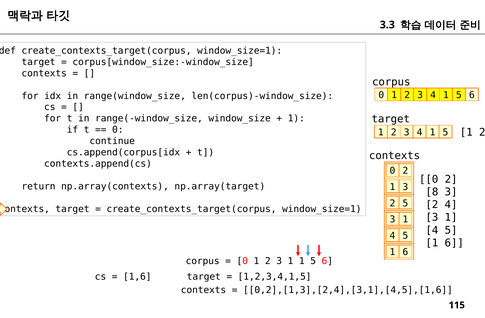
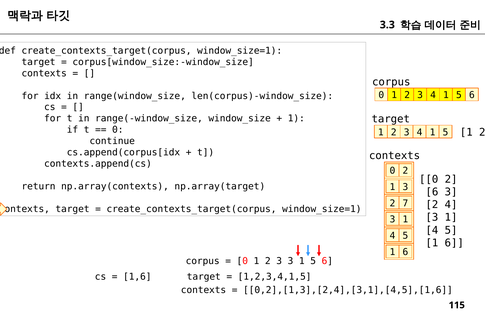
8: 8 -> 6 (432, 192)
2 5: 5 -> 7 (405, 204)
2 3 1: 1 -> 3 (290, 262)
